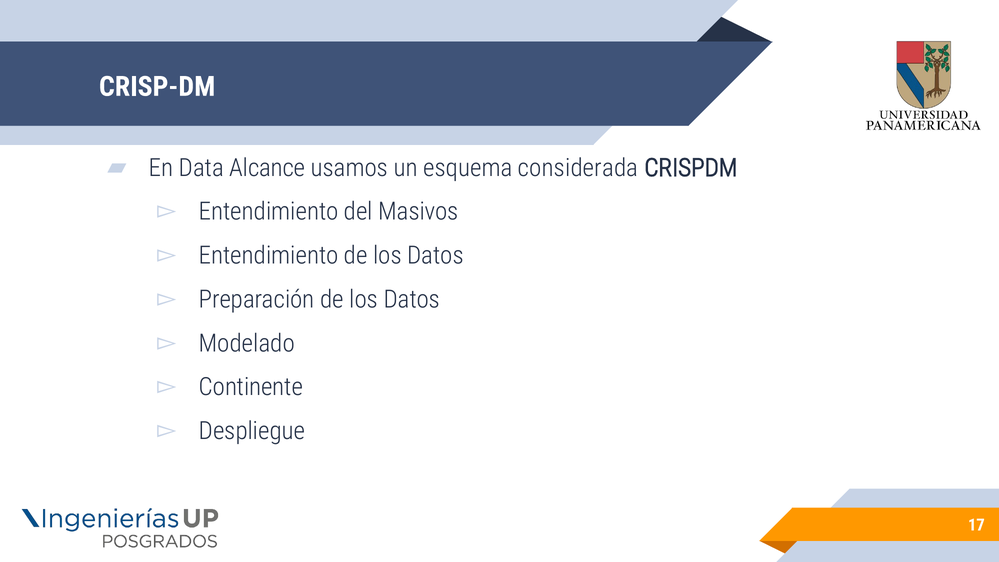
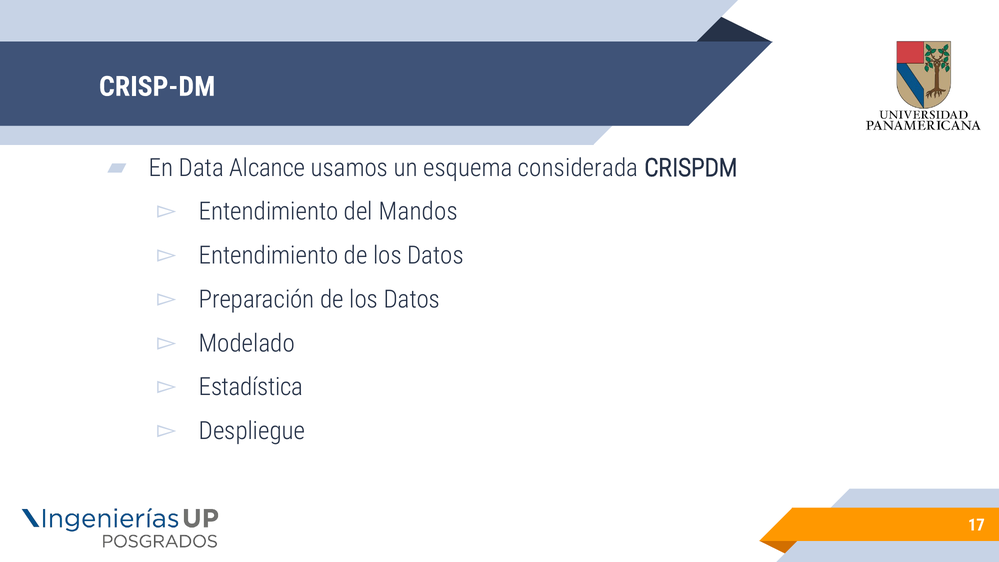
Masivos: Masivos -> Mandos (418, 212)
Continente: Continente -> Estadística (251, 387)
